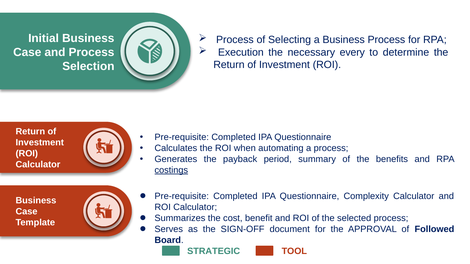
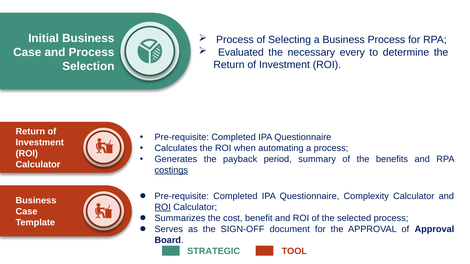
Execution: Execution -> Evaluated (241, 52)
ROI underline: none -> present (163, 207)
of Followed: Followed -> Approval (434, 229)
